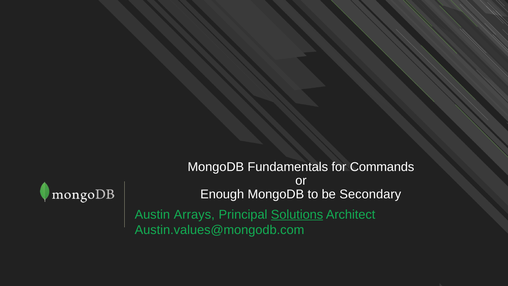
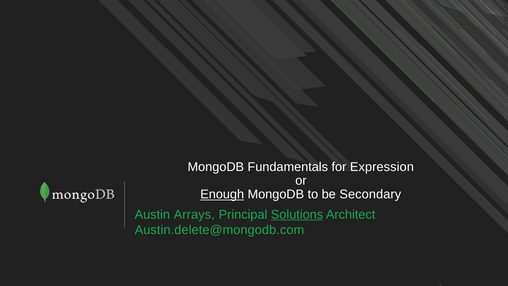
Commands: Commands -> Expression (382, 167)
Enough underline: none -> present (222, 194)
Austin.values@mongodb.com: Austin.values@mongodb.com -> Austin.delete@mongodb.com (219, 230)
